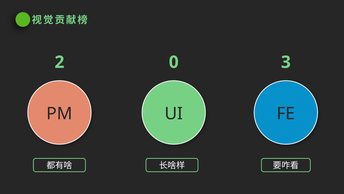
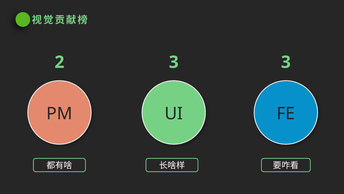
2 0: 0 -> 3 (174, 62)
